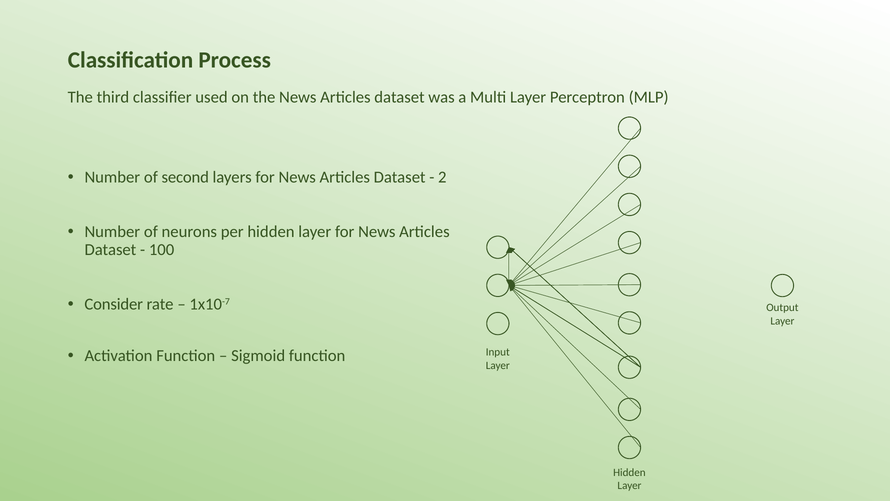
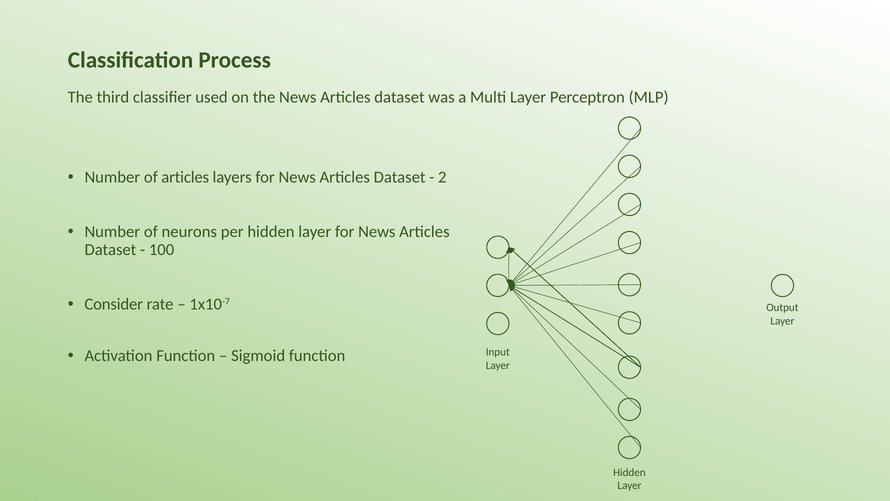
of second: second -> articles (185, 177)
